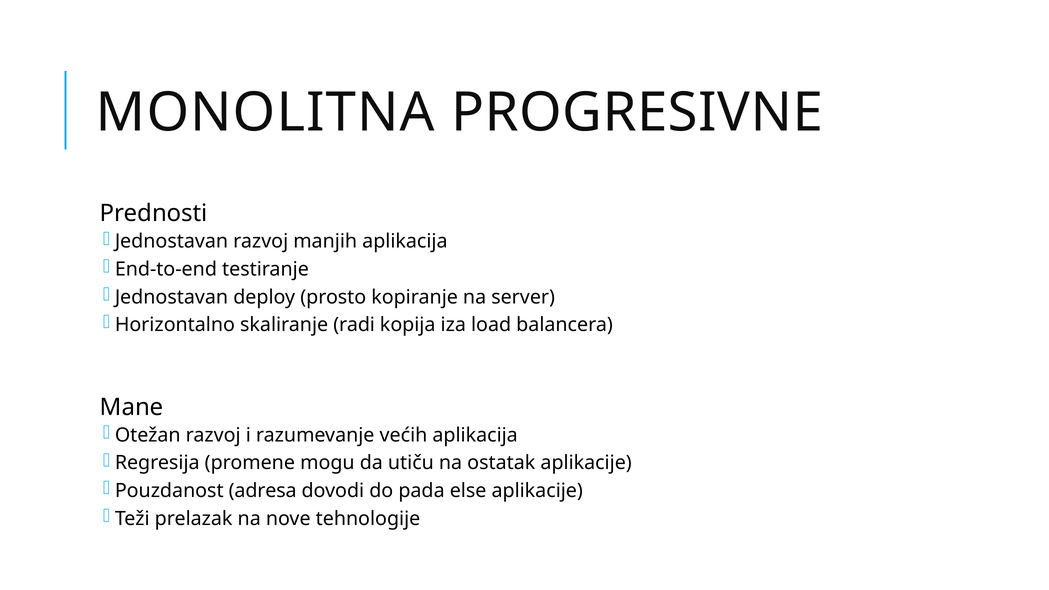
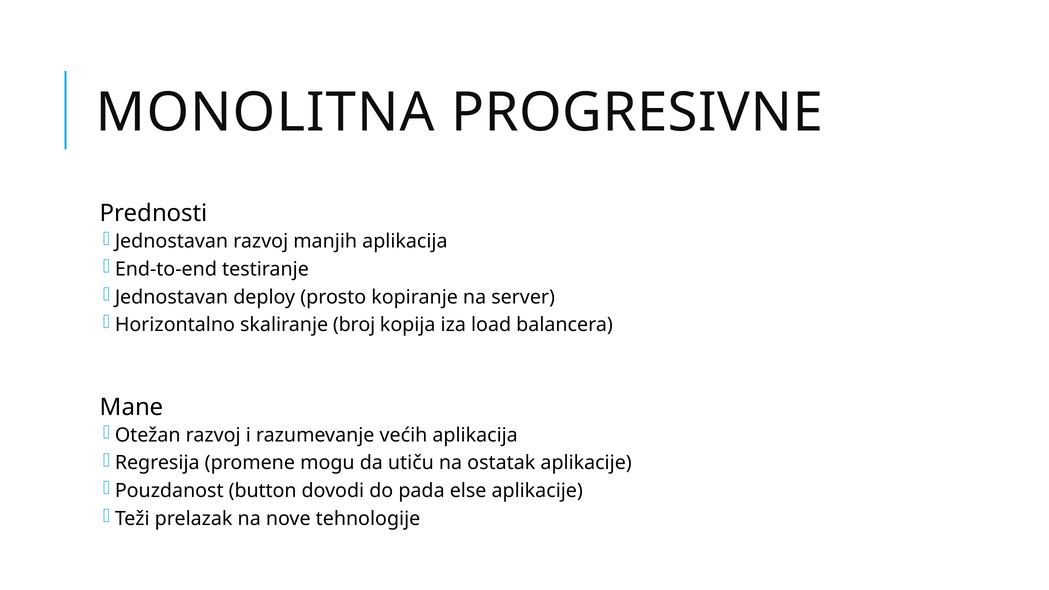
radi: radi -> broj (354, 325)
adresa: adresa -> button (263, 491)
